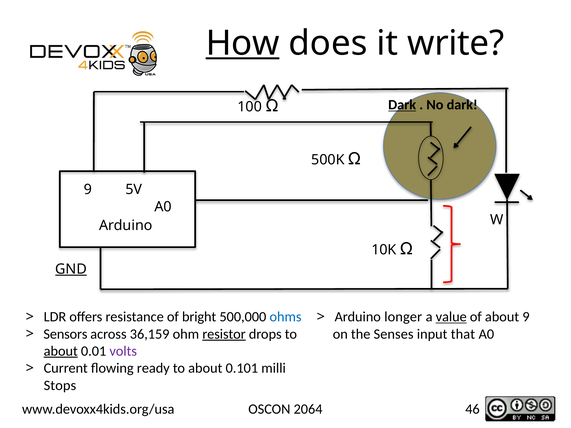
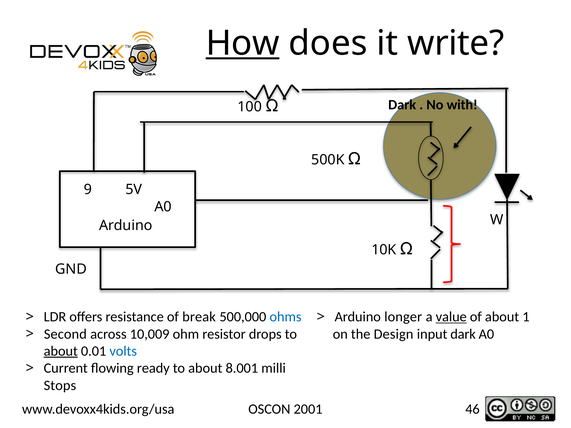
Dark underline: present -> none (402, 105)
No dark: dark -> with (462, 105)
GND underline: present -> none (71, 269)
bright: bright -> break (199, 317)
about 9: 9 -> 1 (526, 317)
Senses: Senses -> Design (394, 334)
input that: that -> dark (463, 334)
Sensors: Sensors -> Second (65, 334)
36,159: 36,159 -> 10,009 (150, 334)
resistor underline: present -> none (224, 334)
volts colour: purple -> blue (123, 351)
0.101: 0.101 -> 8.001 (242, 368)
2064: 2064 -> 2001 (308, 409)
